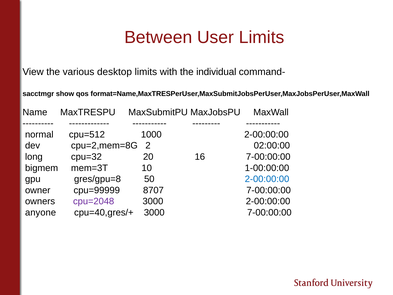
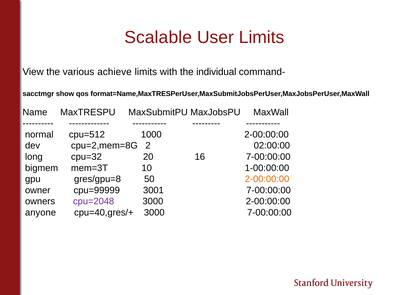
Between: Between -> Scalable (158, 37)
desktop: desktop -> achieve (114, 72)
2-00:00:00 colour: blue -> orange (267, 179)
8707: 8707 -> 3001 (153, 190)
